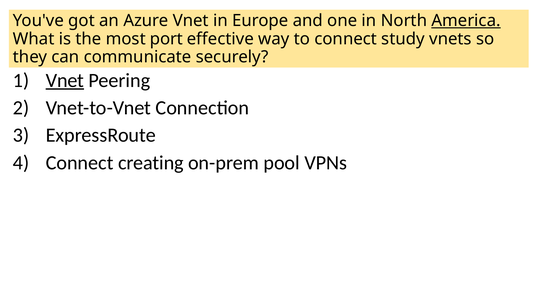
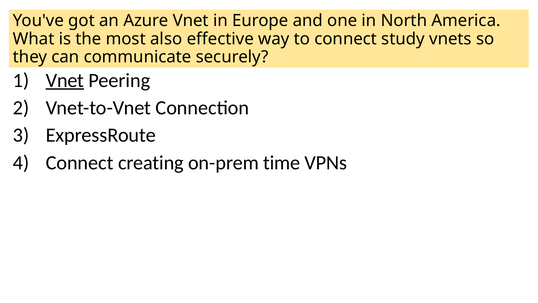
America underline: present -> none (466, 21)
port: port -> also (166, 39)
pool: pool -> time (282, 162)
